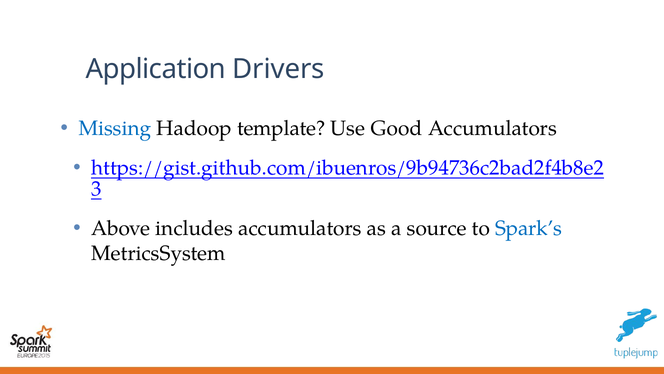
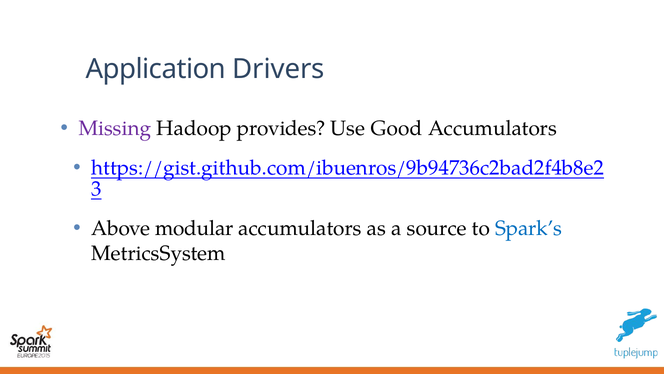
Missing colour: blue -> purple (115, 128)
template: template -> provides (281, 128)
includes: includes -> modular (194, 228)
